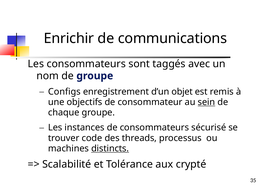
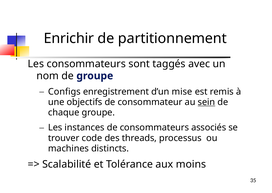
communications: communications -> partitionnement (172, 38)
objet: objet -> mise (182, 91)
sécurisé: sécurisé -> associés (209, 127)
distincts underline: present -> none (110, 148)
crypté: crypté -> moins (191, 164)
